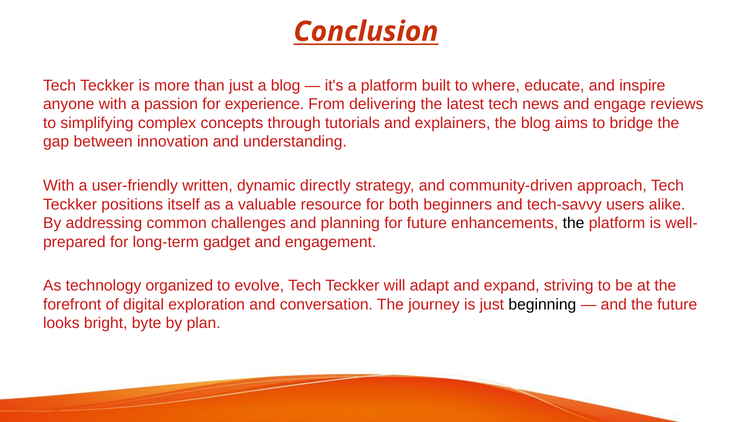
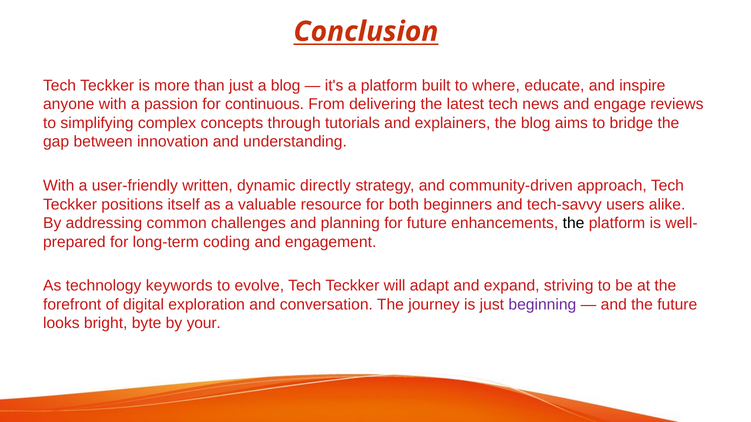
experience: experience -> continuous (264, 104)
gadget: gadget -> coding (227, 242)
organized: organized -> keywords (179, 286)
beginning colour: black -> purple (542, 305)
plan: plan -> your (204, 324)
